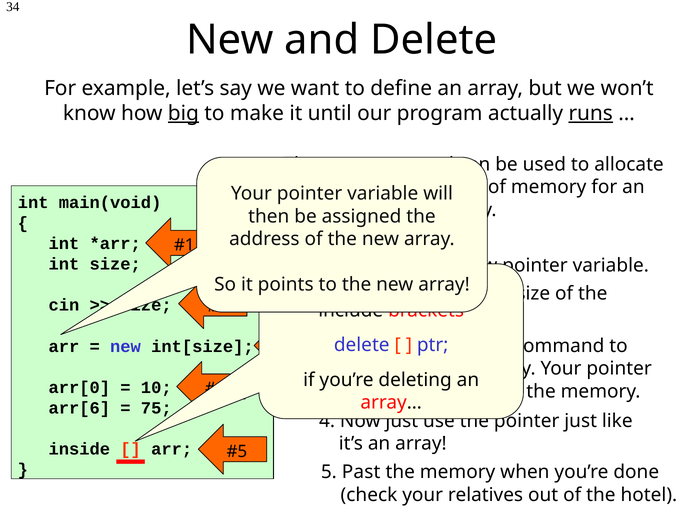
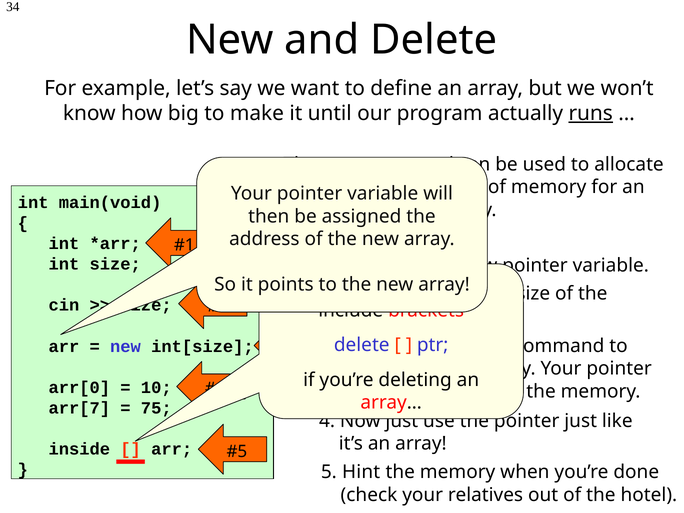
big underline: present -> none (183, 113)
arr[6: arr[6 -> arr[7 (79, 408)
Past: Past -> Hint (361, 472)
